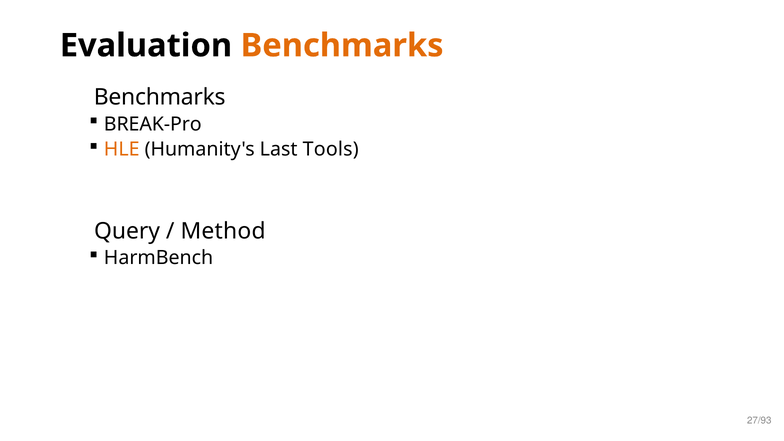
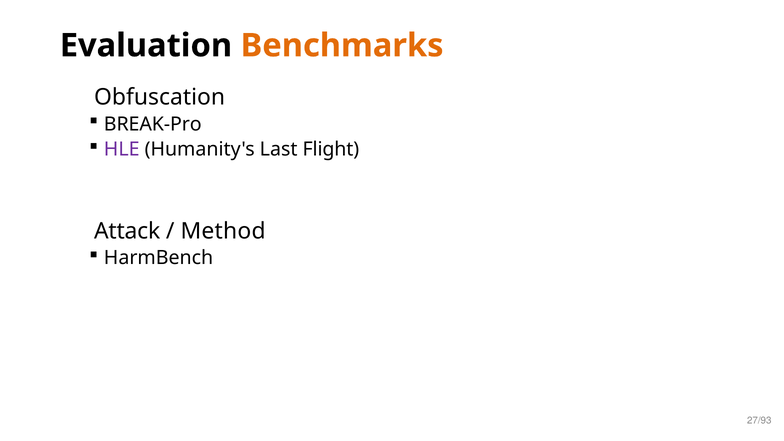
Benchmarks: Benchmarks -> Obfuscation (160, 97)
HLE colour: orange -> purple (122, 149)
Tools: Tools -> Flight (331, 149)
Query: Query -> Attack (127, 231)
